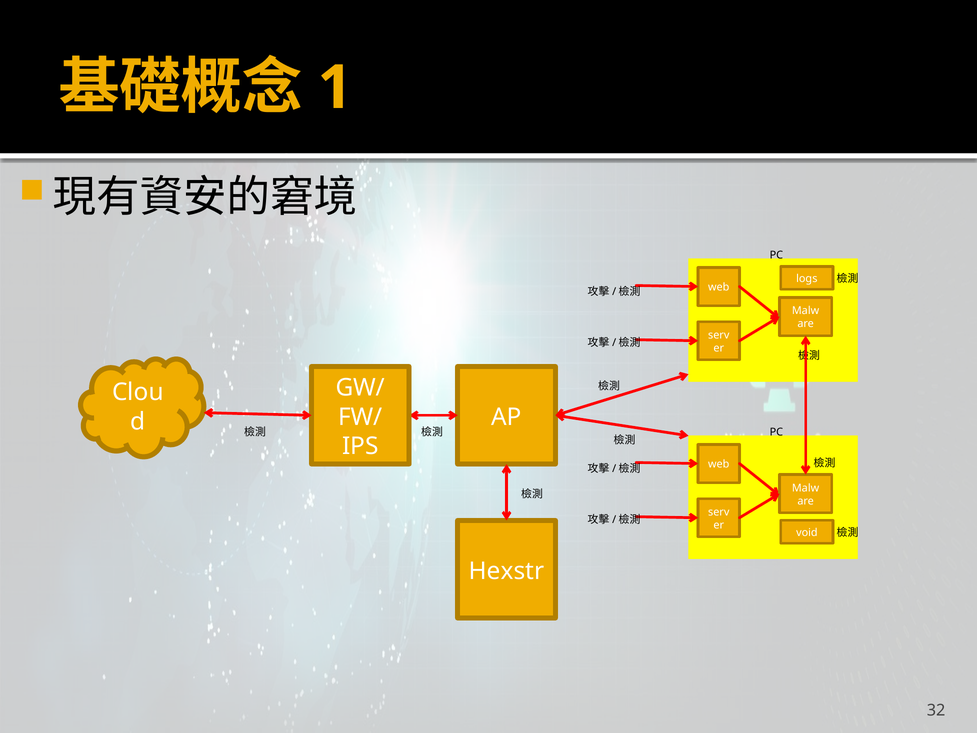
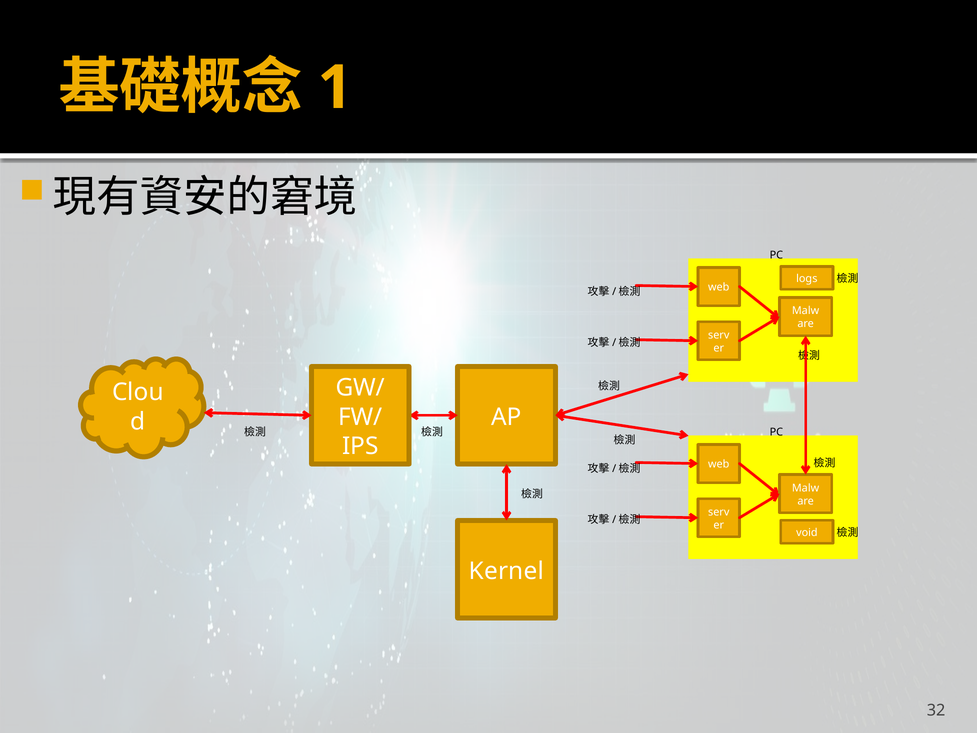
Hexstr: Hexstr -> Kernel (506, 571)
